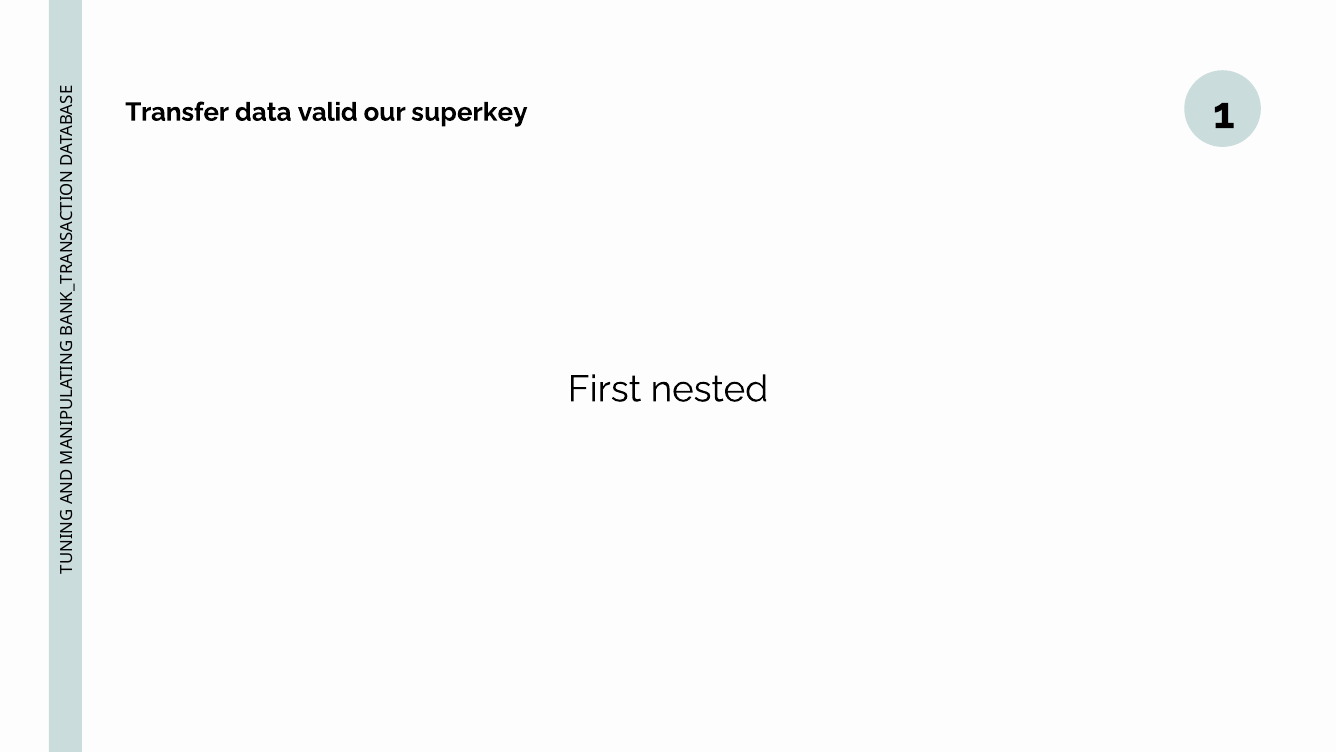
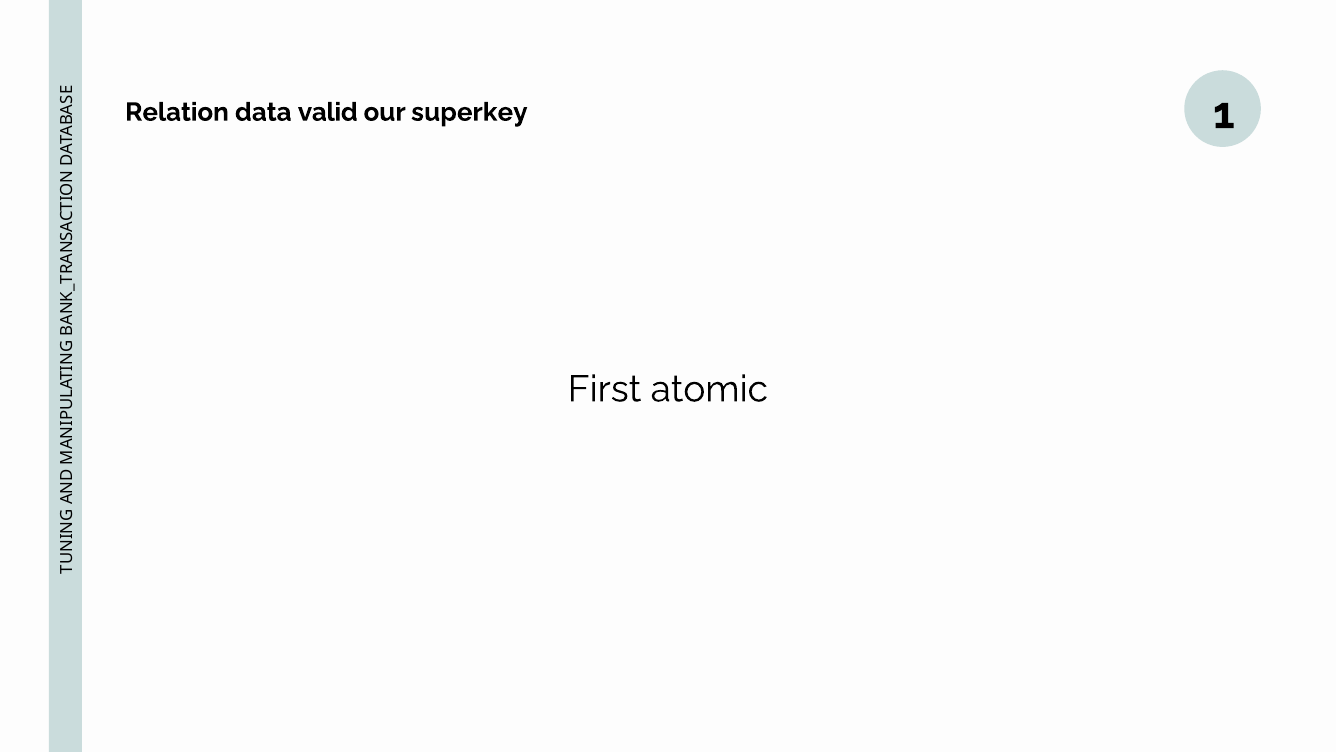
Transfer: Transfer -> Relation (177, 112)
nested: nested -> atomic (709, 389)
